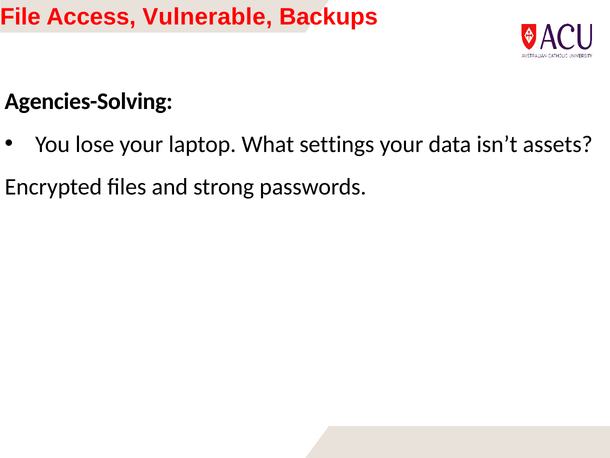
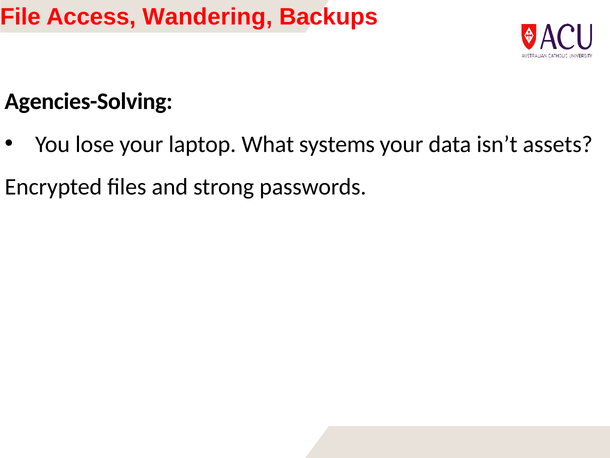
Vulnerable: Vulnerable -> Wandering (207, 17)
settings: settings -> systems (337, 144)
